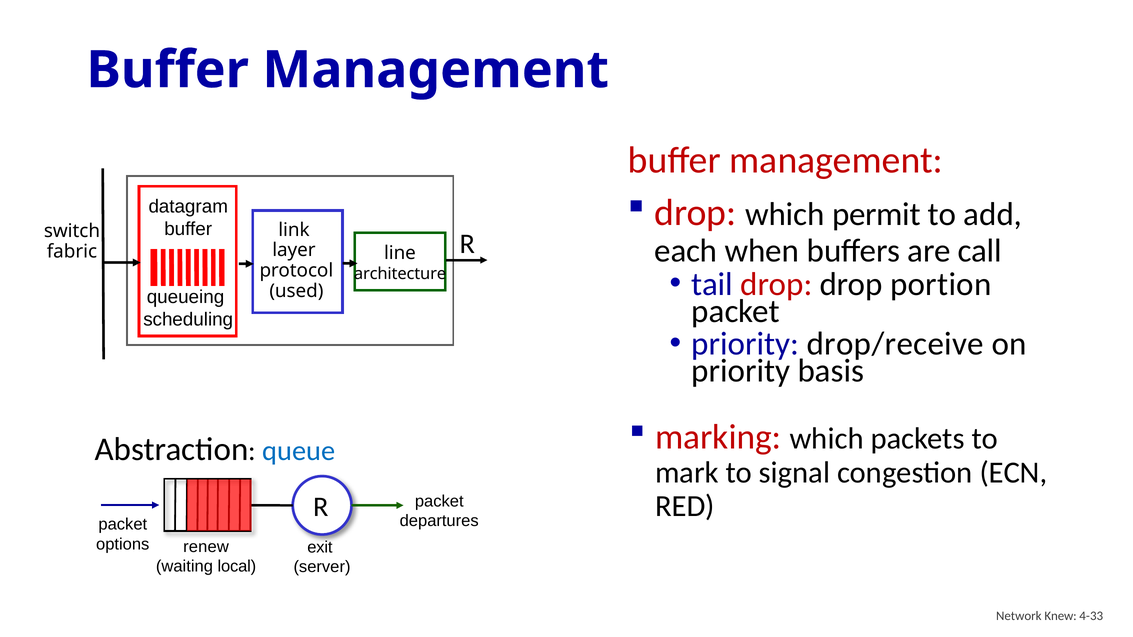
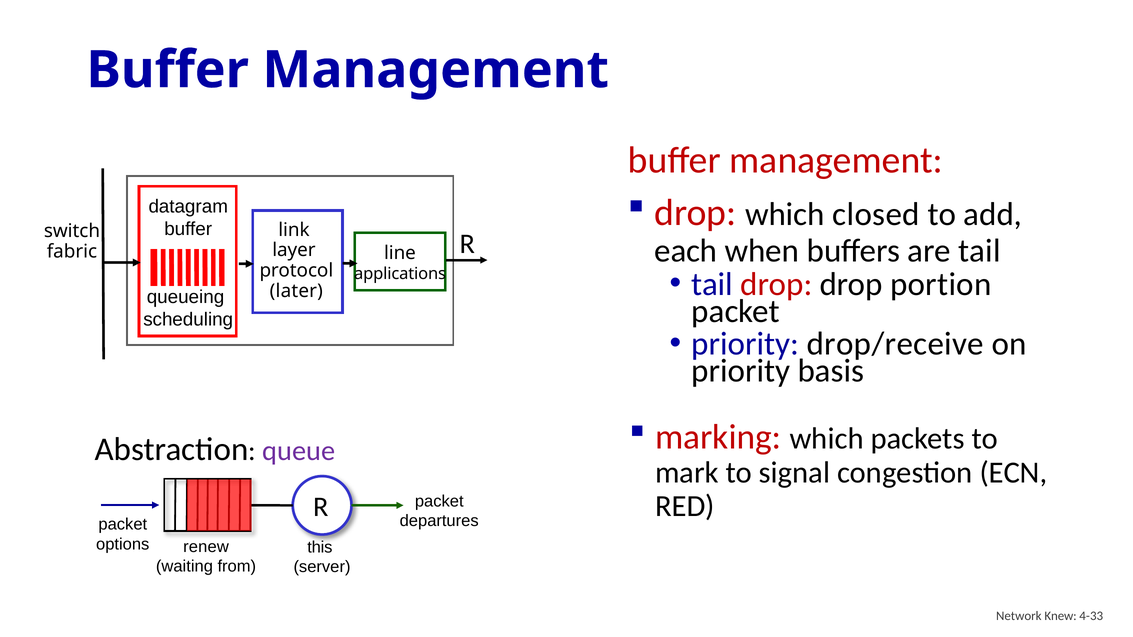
permit: permit -> closed (876, 215)
are call: call -> tail (979, 251)
architecture: architecture -> applications (400, 274)
used: used -> later (296, 291)
queue colour: blue -> purple (299, 451)
exit: exit -> this (320, 547)
local: local -> from (237, 567)
